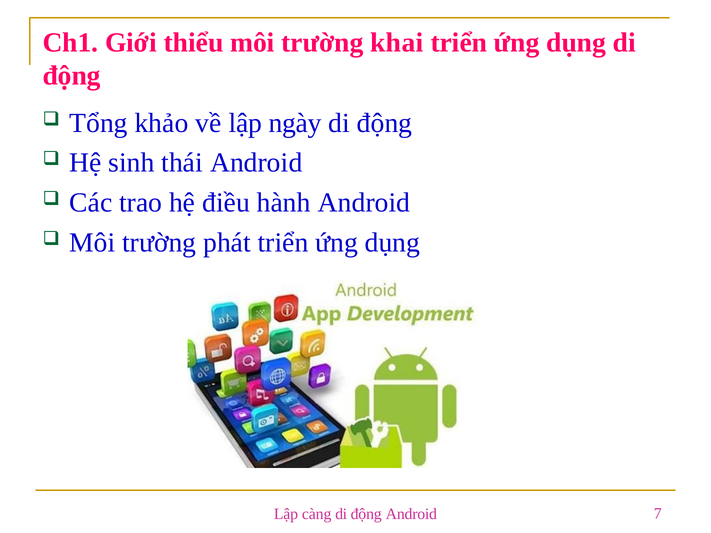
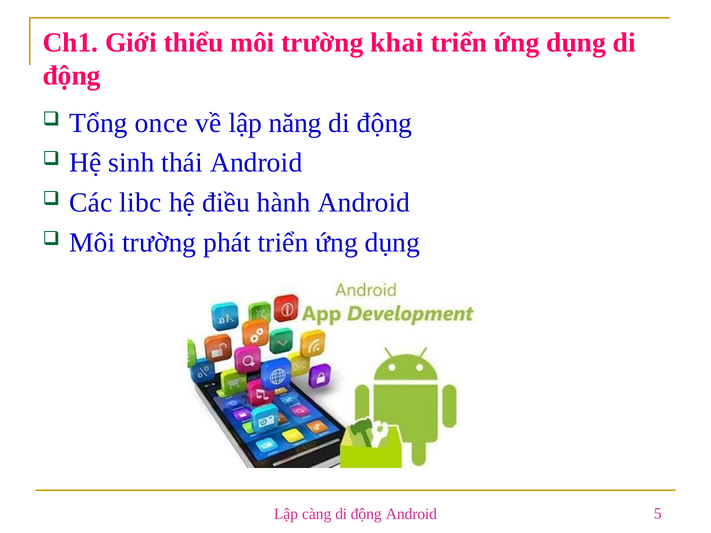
khảo: khảo -> once (161, 123)
ngày: ngày -> năng (295, 123)
trao: trao -> libc (141, 203)
7: 7 -> 5 (658, 514)
